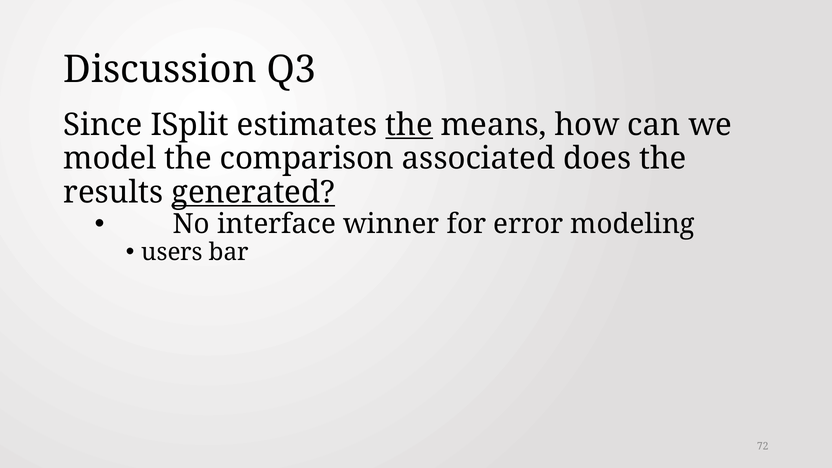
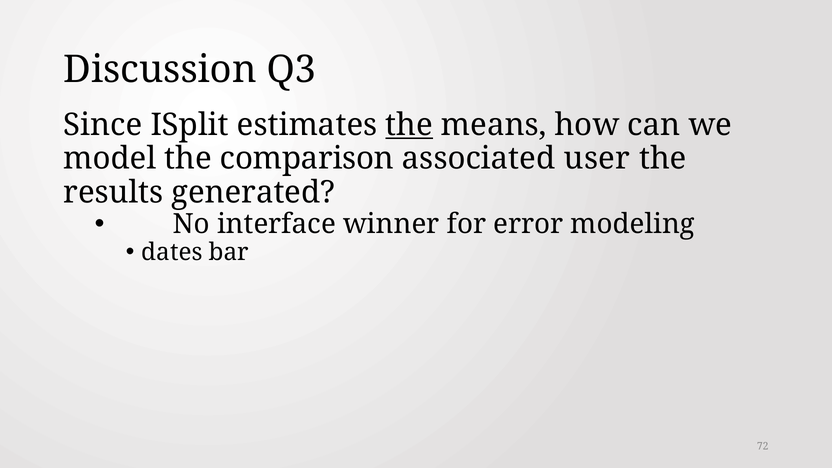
does: does -> user (597, 159)
generated underline: present -> none (253, 192)
users: users -> dates (172, 252)
